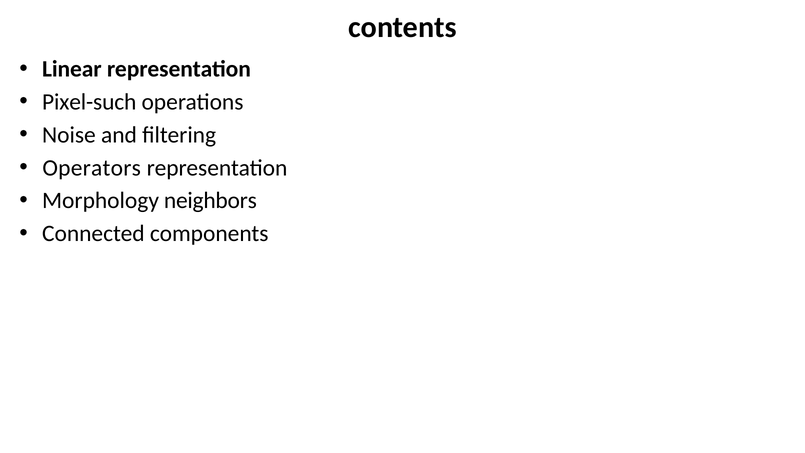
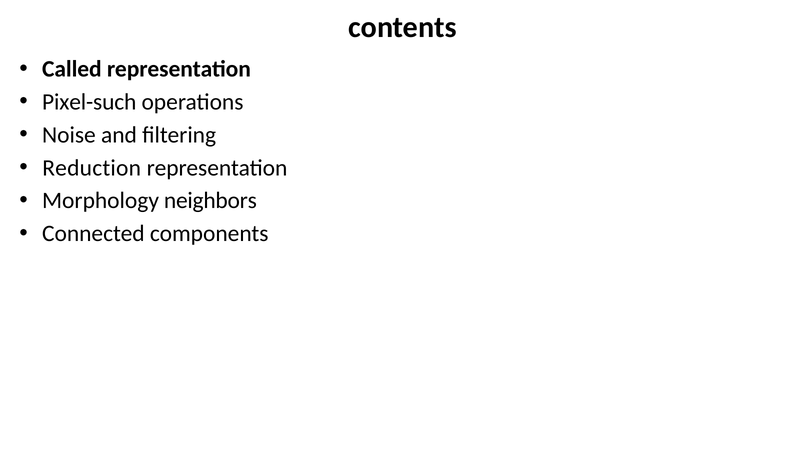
Linear: Linear -> Called (72, 69)
Operators: Operators -> Reduction (92, 168)
